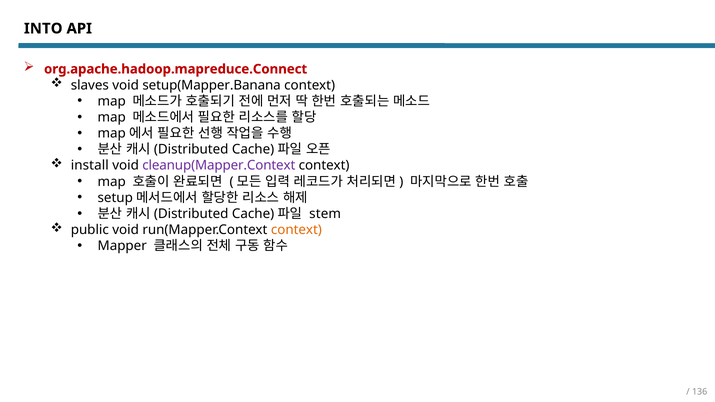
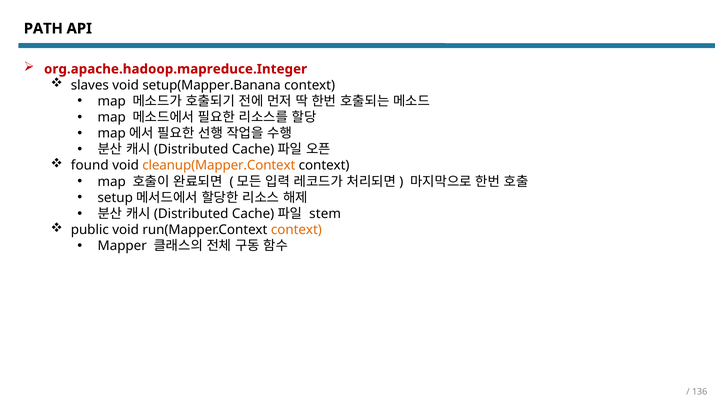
INTO: INTO -> PATH (43, 29)
org.apache.hadoop.mapreduce.Connect: org.apache.hadoop.mapreduce.Connect -> org.apache.hadoop.mapreduce.Integer (176, 69)
install: install -> found (90, 166)
cleanup(Mapper.Context colour: purple -> orange (219, 166)
